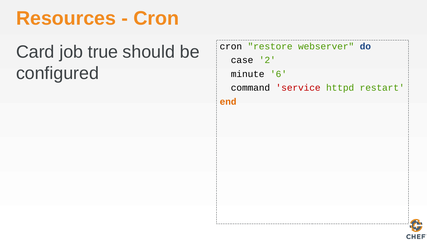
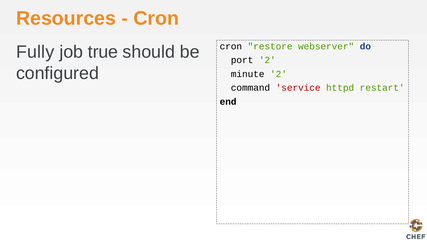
Card: Card -> Fully (35, 52)
case: case -> port (242, 60)
minute 6: 6 -> 2 (279, 74)
end colour: orange -> black (228, 102)
